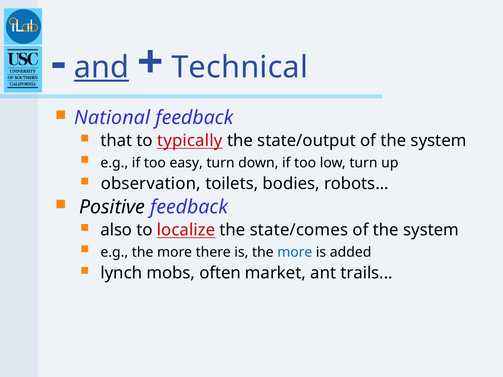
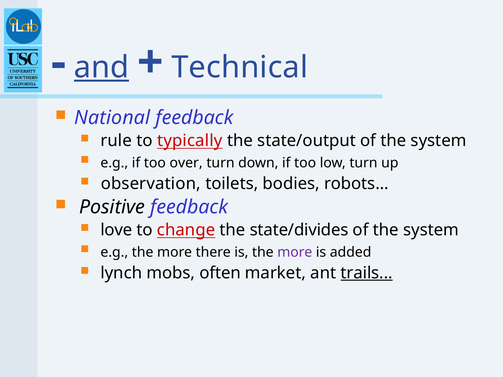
that: that -> rule (116, 141)
easy: easy -> over (186, 163)
also: also -> love (116, 230)
localize: localize -> change (186, 230)
state/comes: state/comes -> state/divides (299, 230)
more colour: blue -> purple (295, 253)
trails underline: none -> present (367, 273)
